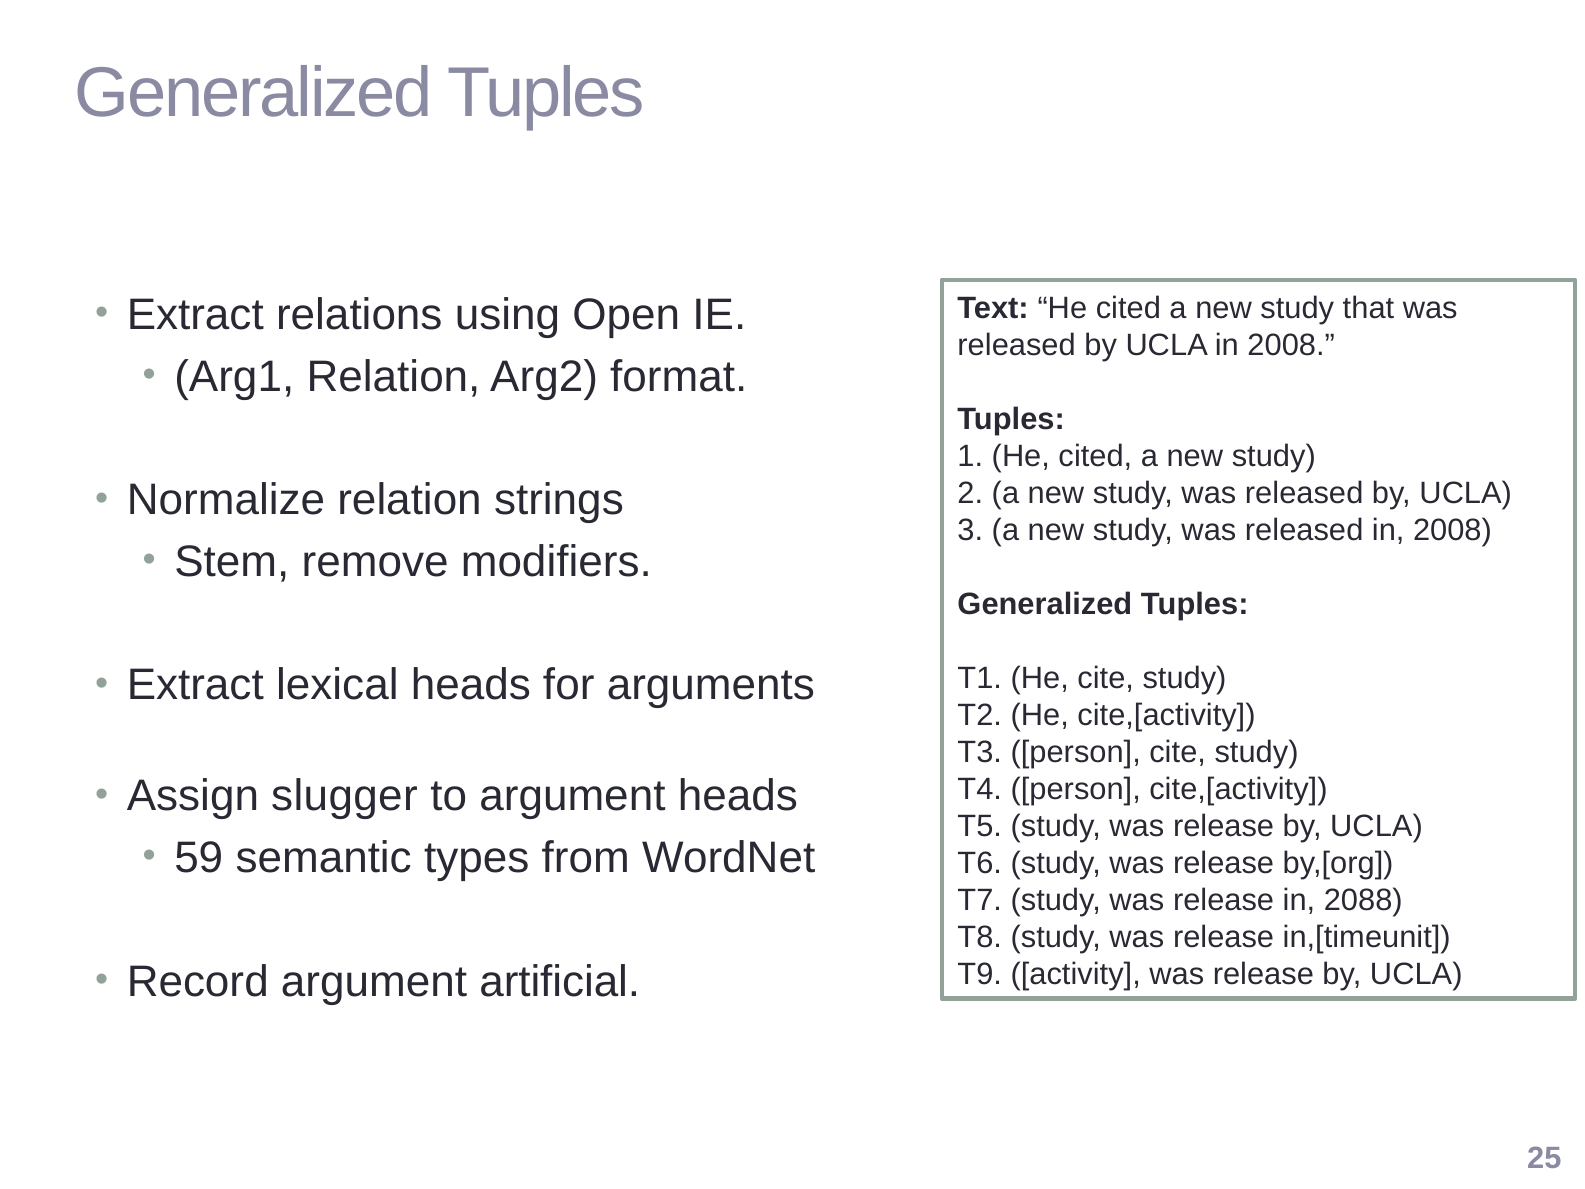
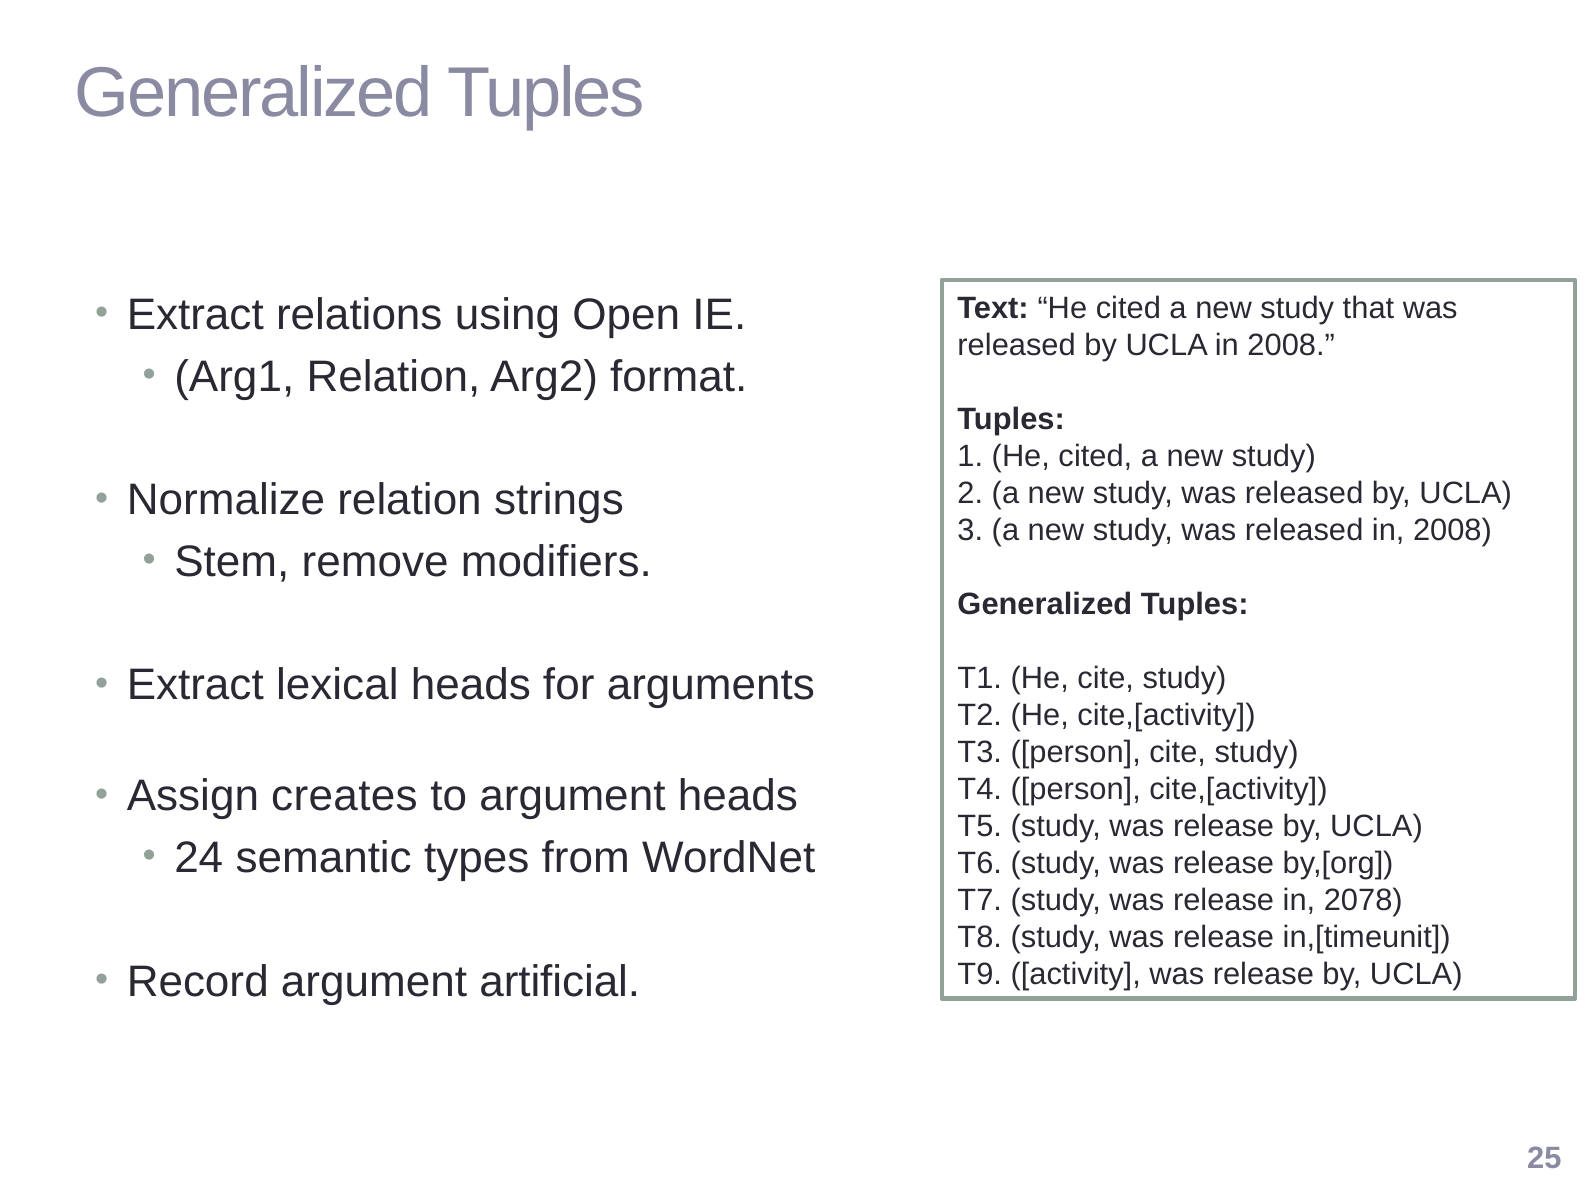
slugger: slugger -> creates (344, 796)
59: 59 -> 24 (199, 858)
2088: 2088 -> 2078 (1363, 900)
